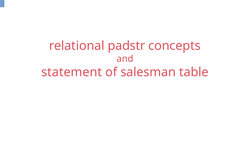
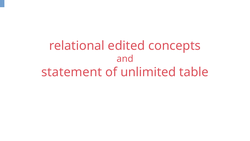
padstr: padstr -> edited (126, 46)
salesman: salesman -> unlimited (148, 72)
